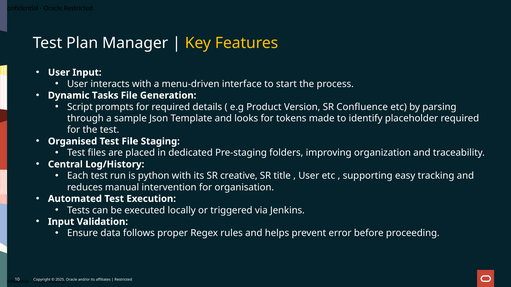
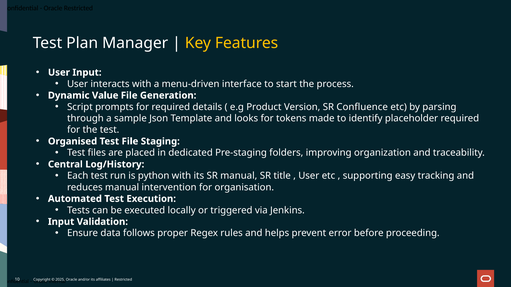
Tasks: Tasks -> Value (105, 96)
SR creative: creative -> manual (239, 176)
